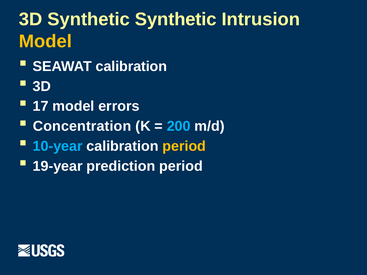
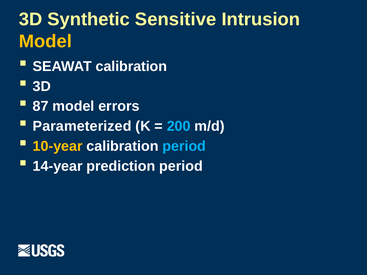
Synthetic Synthetic: Synthetic -> Sensitive (176, 19)
17: 17 -> 87 (41, 106)
Concentration: Concentration -> Parameterized (82, 126)
10-year colour: light blue -> yellow (58, 146)
period colour: yellow -> light blue (184, 146)
19-year: 19-year -> 14-year (58, 166)
